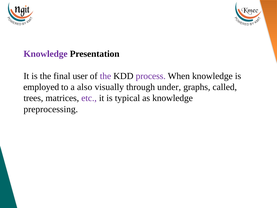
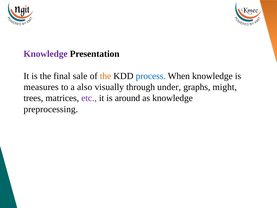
user: user -> sale (80, 76)
the colour: purple -> orange (105, 76)
process colour: purple -> blue (151, 76)
employed: employed -> measures (41, 87)
called: called -> might (225, 87)
typical: typical -> around (127, 98)
